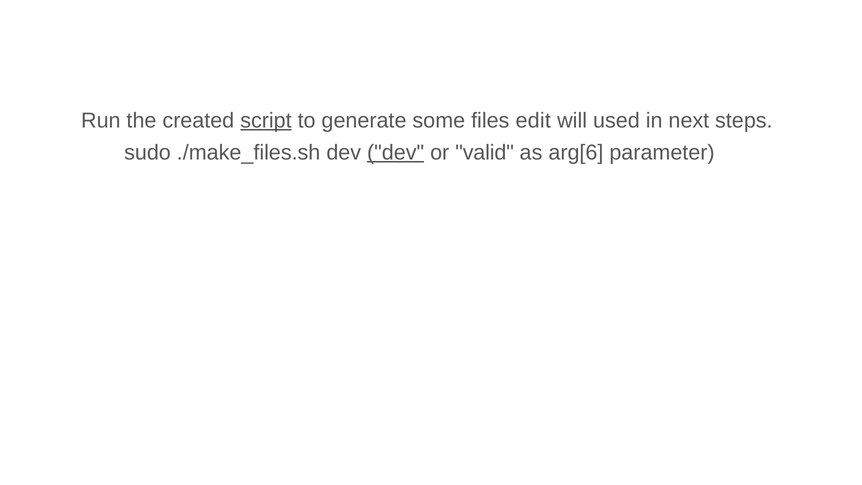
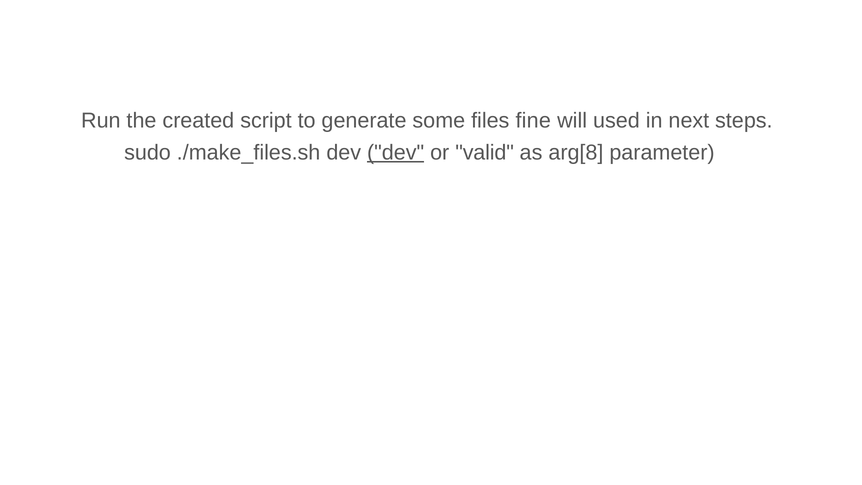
script underline: present -> none (266, 120)
edit: edit -> fine (533, 120)
arg[6: arg[6 -> arg[8 (576, 153)
